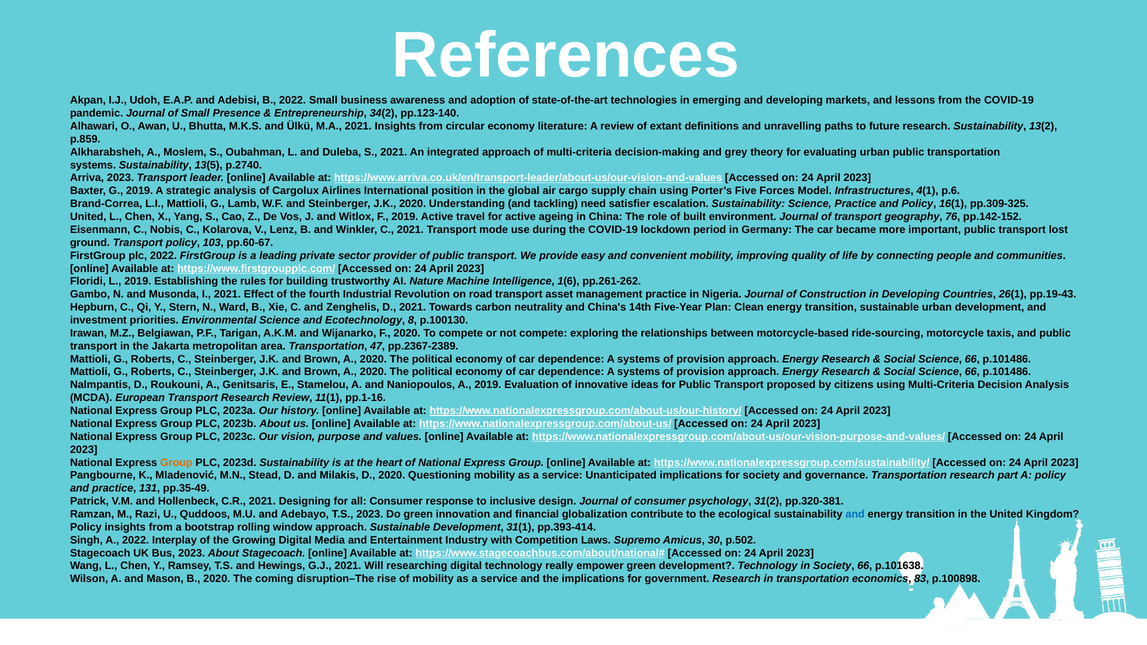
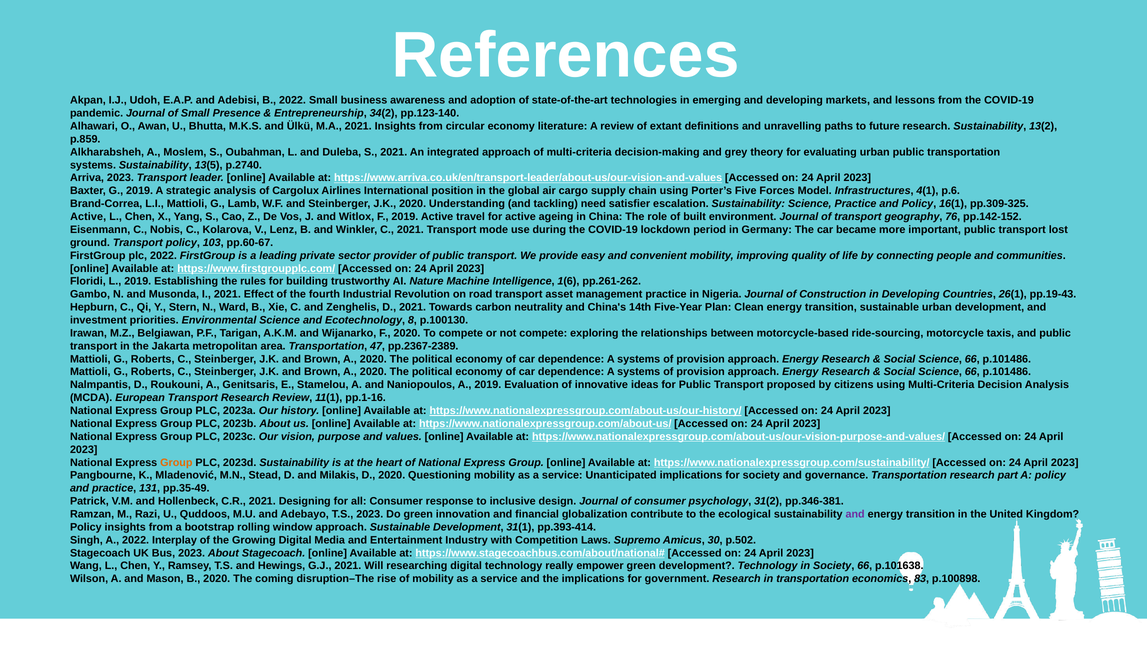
United: United -> Active (88, 217)
pp.320-381: pp.320-381 -> pp.346-381 (814, 501)
and colour: blue -> purple (855, 514)
